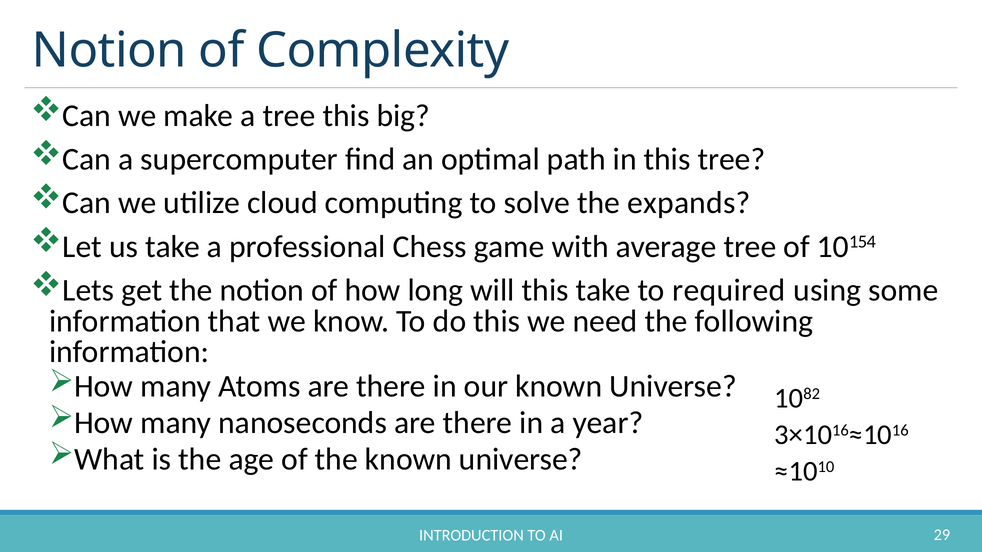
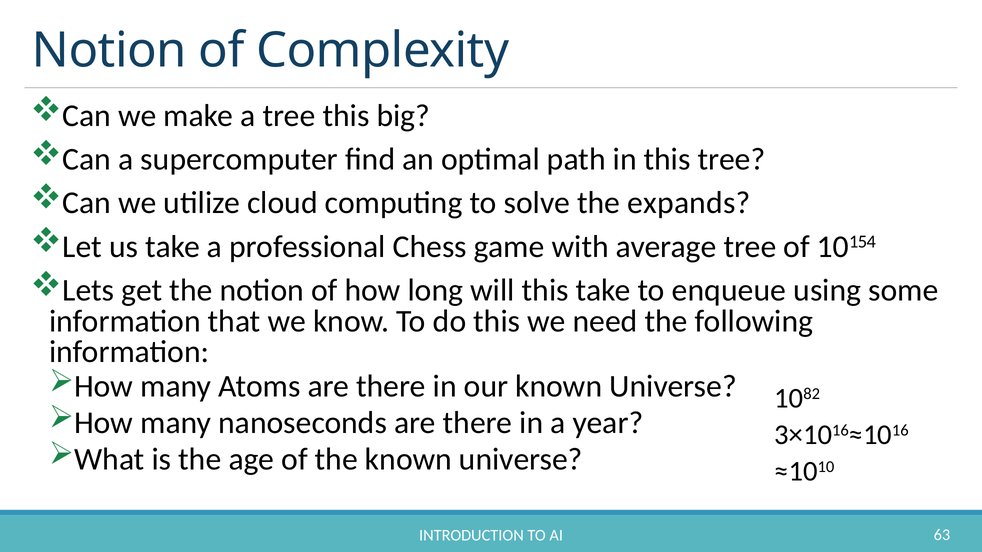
required: required -> enqueue (729, 290)
29: 29 -> 63 (942, 535)
